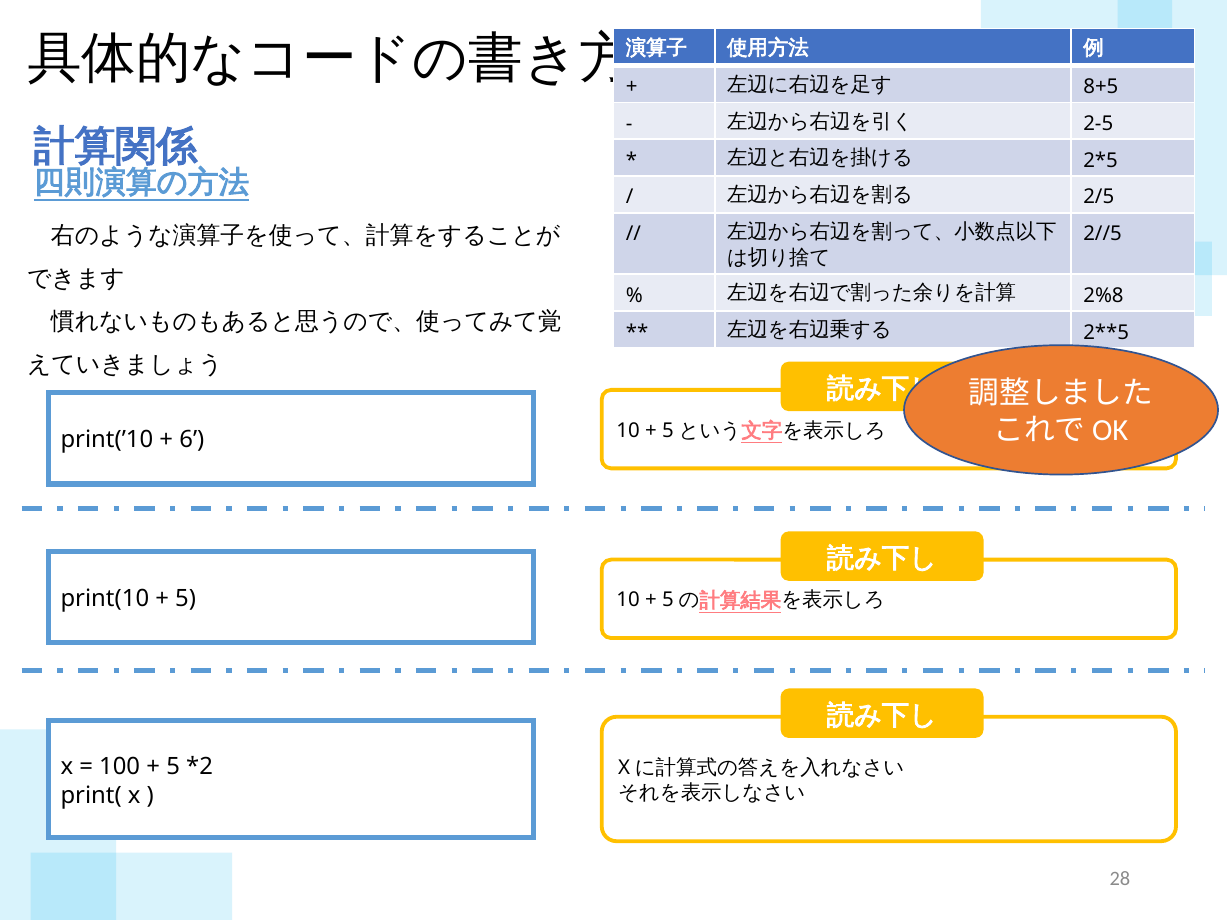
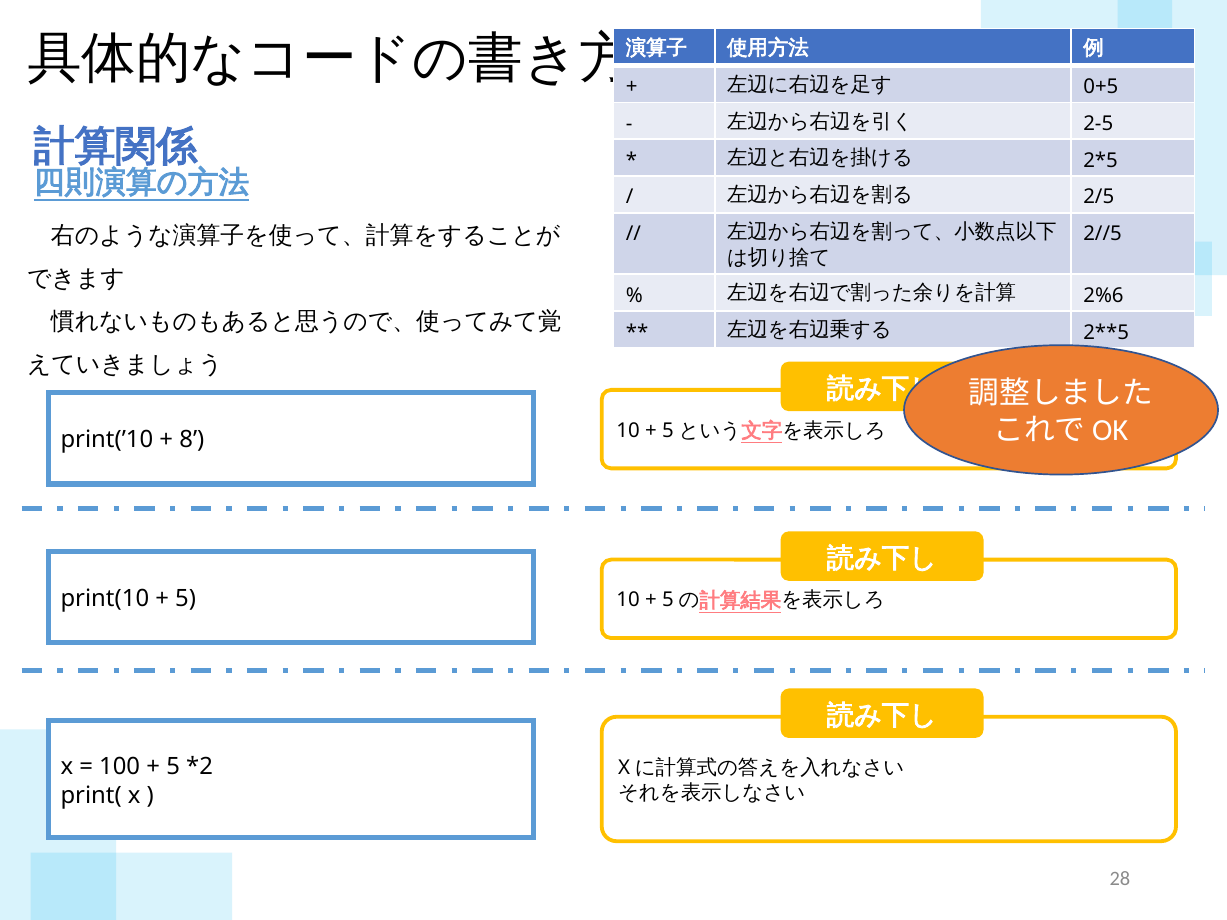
8+5: 8+5 -> 0+5 (1101, 87)
2%8: 2%8 -> 2%6 (1103, 296)
6: 6 -> 8 (192, 440)
